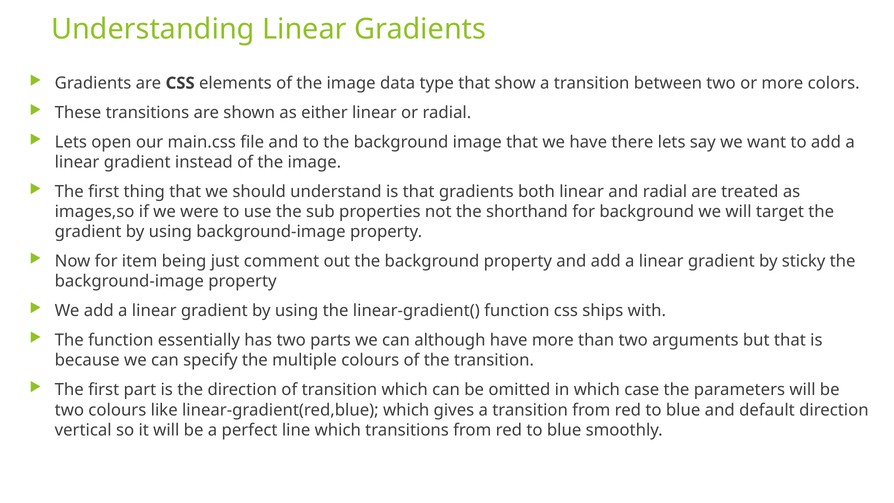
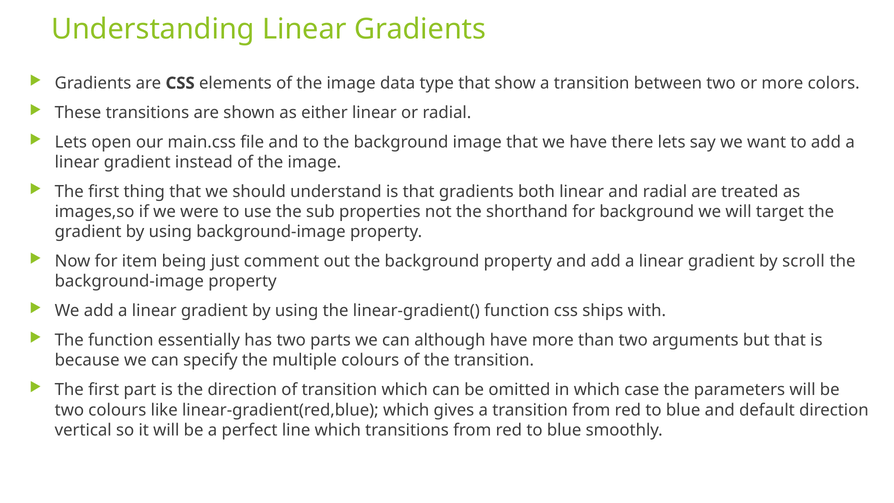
sticky: sticky -> scroll (803, 261)
